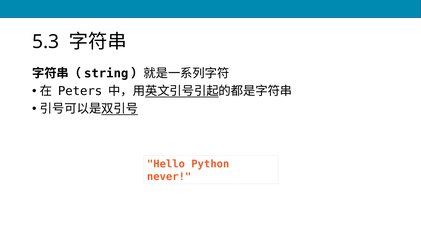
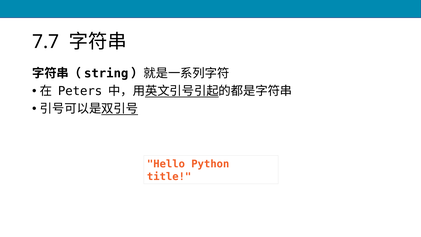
5.3: 5.3 -> 7.7 (46, 42)
never: never -> title (169, 177)
